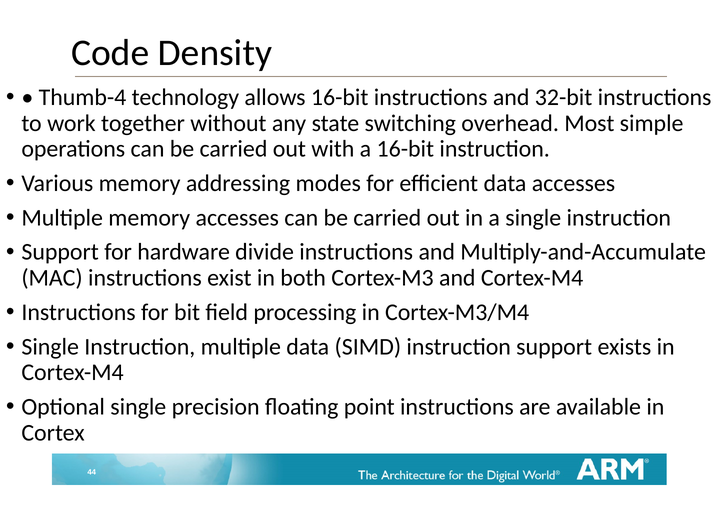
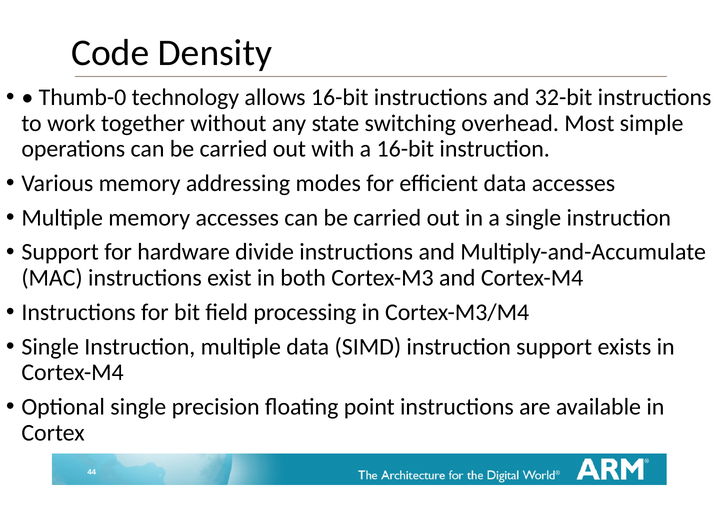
Thumb-4: Thumb-4 -> Thumb-0 (82, 97)
